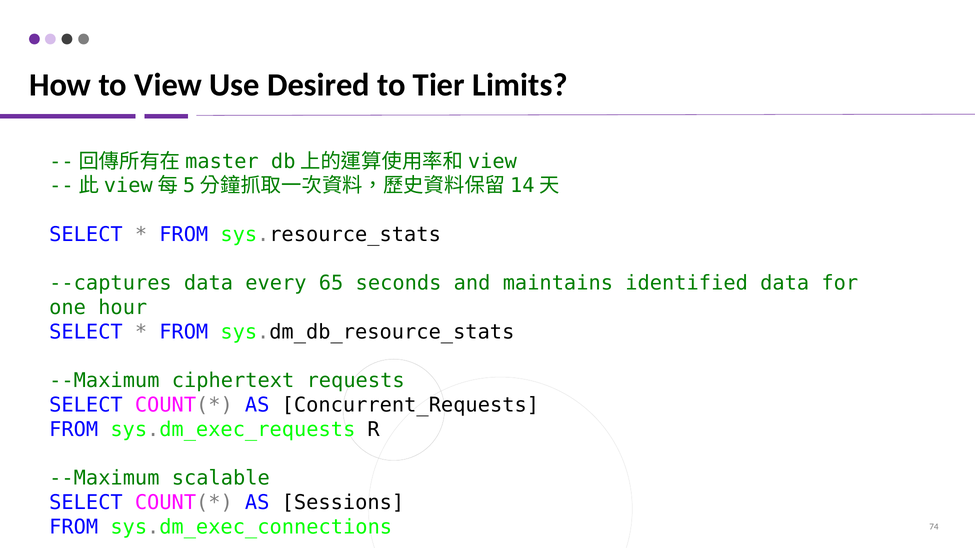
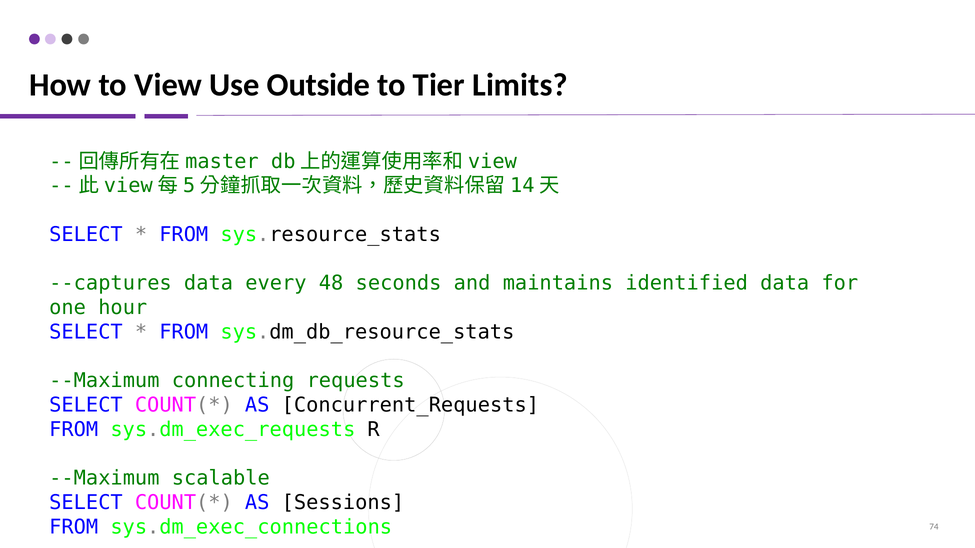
Desired: Desired -> Outside (319, 85)
65: 65 -> 48 (331, 283)
ciphertext: ciphertext -> connecting (233, 381)
